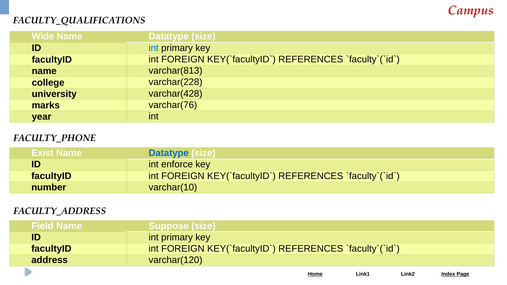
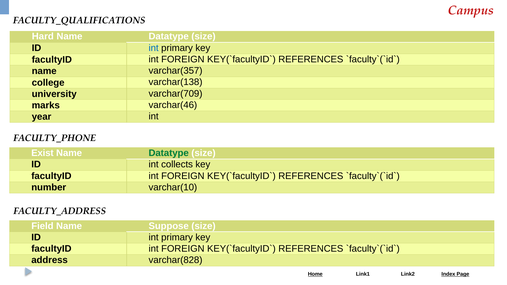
Wide: Wide -> Hard (43, 37)
varchar(813: varchar(813 -> varchar(357 (176, 71)
varchar(228: varchar(228 -> varchar(138 (176, 82)
varchar(428: varchar(428 -> varchar(709 (176, 94)
varchar(76: varchar(76 -> varchar(46 (173, 105)
Datatype colour: blue -> green (169, 153)
enforce: enforce -> collects (177, 165)
varchar(120: varchar(120 -> varchar(828 (176, 260)
